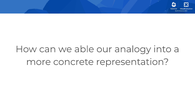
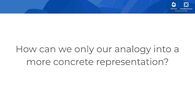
able: able -> only (84, 49)
